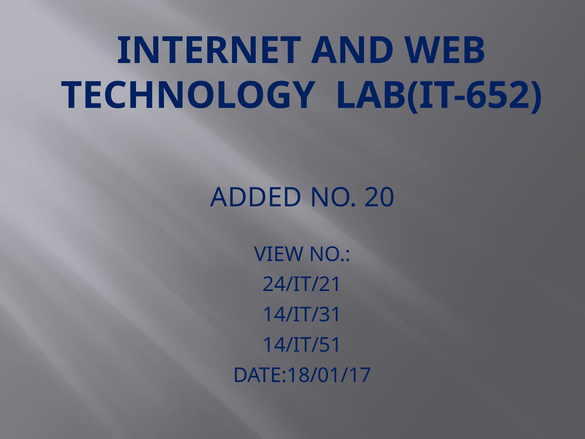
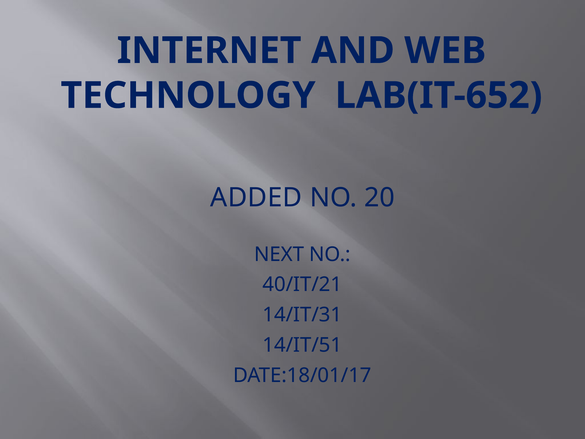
VIEW: VIEW -> NEXT (279, 254)
24/IT/21: 24/IT/21 -> 40/IT/21 (302, 284)
